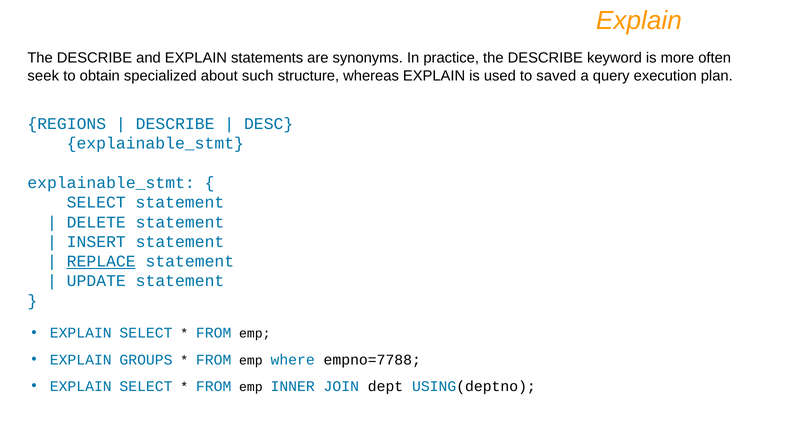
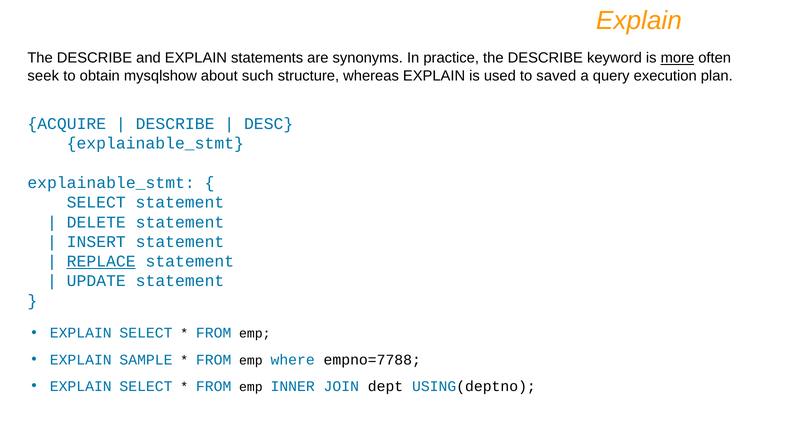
more underline: none -> present (677, 58)
specialized: specialized -> mysqlshow (160, 76)
REGIONS: REGIONS -> ACQUIRE (67, 124)
GROUPS: GROUPS -> SAMPLE (146, 360)
